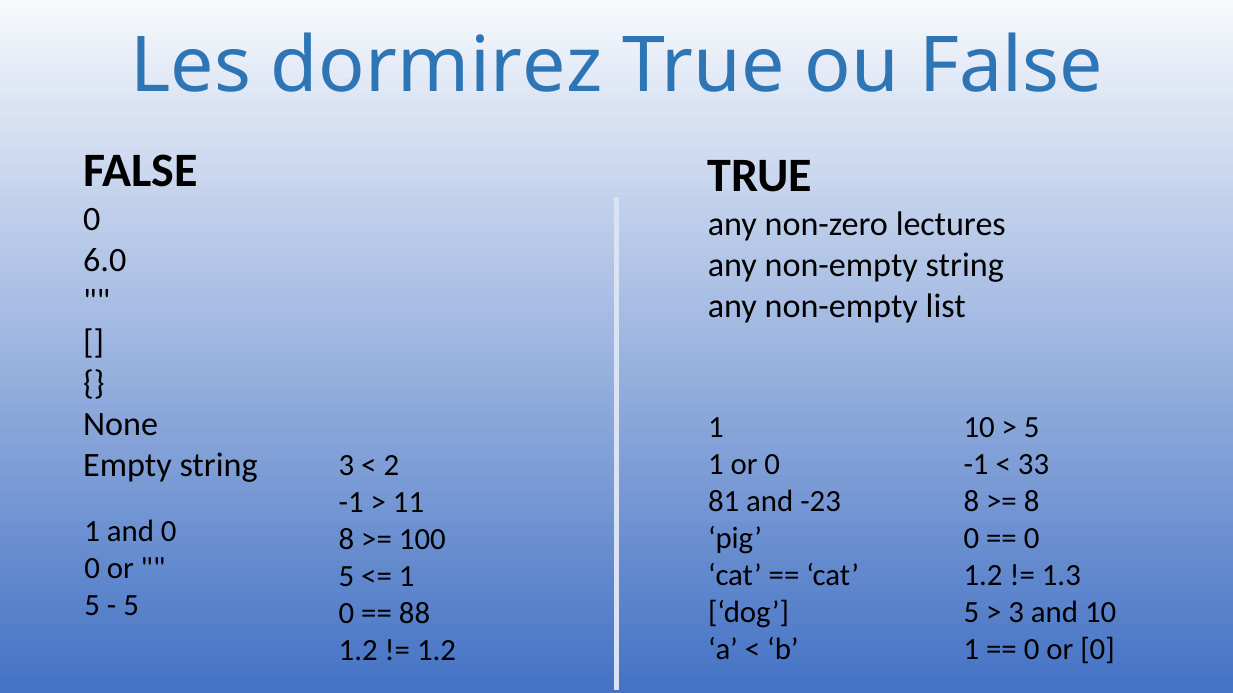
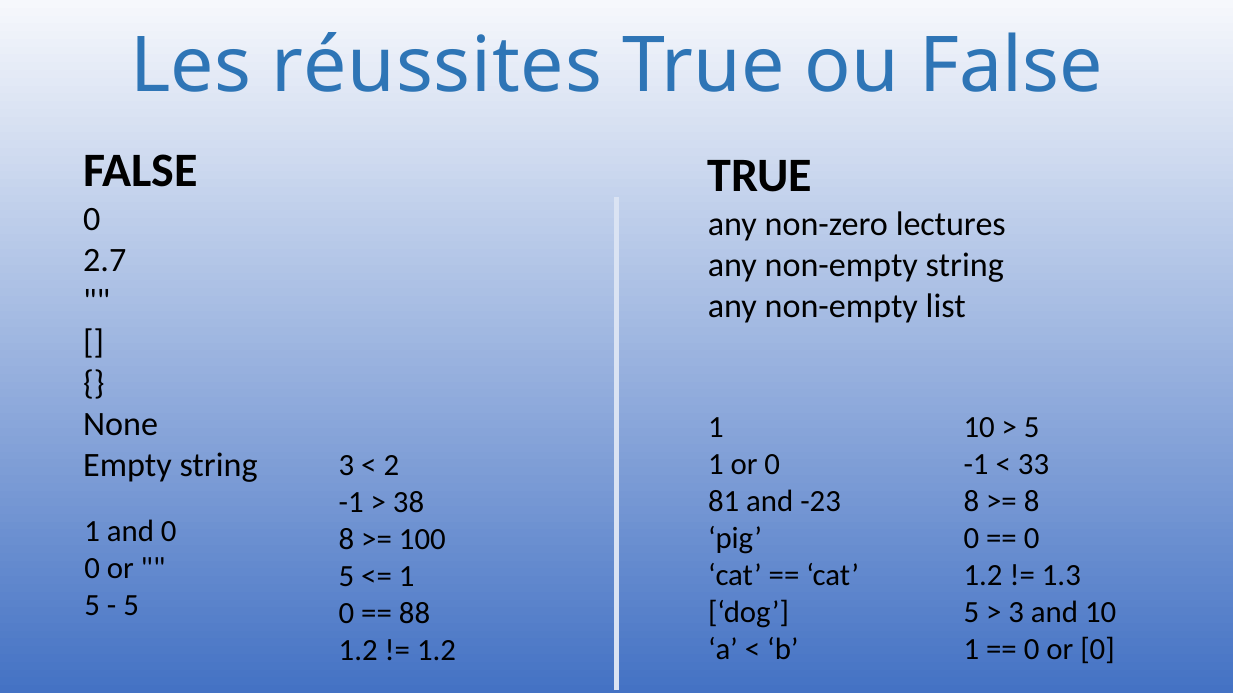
dormirez: dormirez -> réussites (437, 67)
6.0: 6.0 -> 2.7 (105, 260)
11: 11 -> 38 (409, 502)
